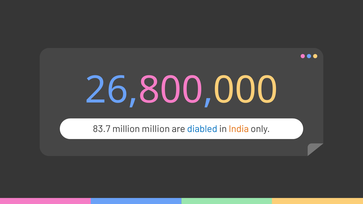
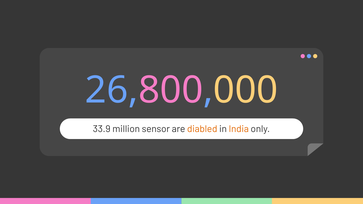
83.7: 83.7 -> 33.9 (102, 129)
million million: million -> sensor (156, 129)
diabled colour: blue -> orange (202, 129)
